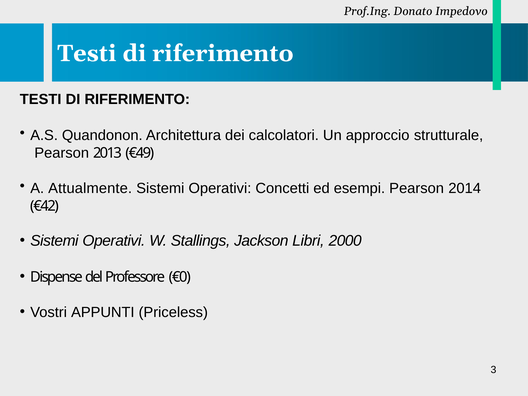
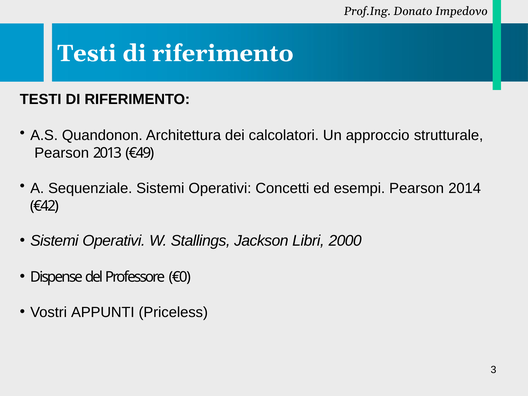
Attualmente: Attualmente -> Sequenziale (90, 188)
